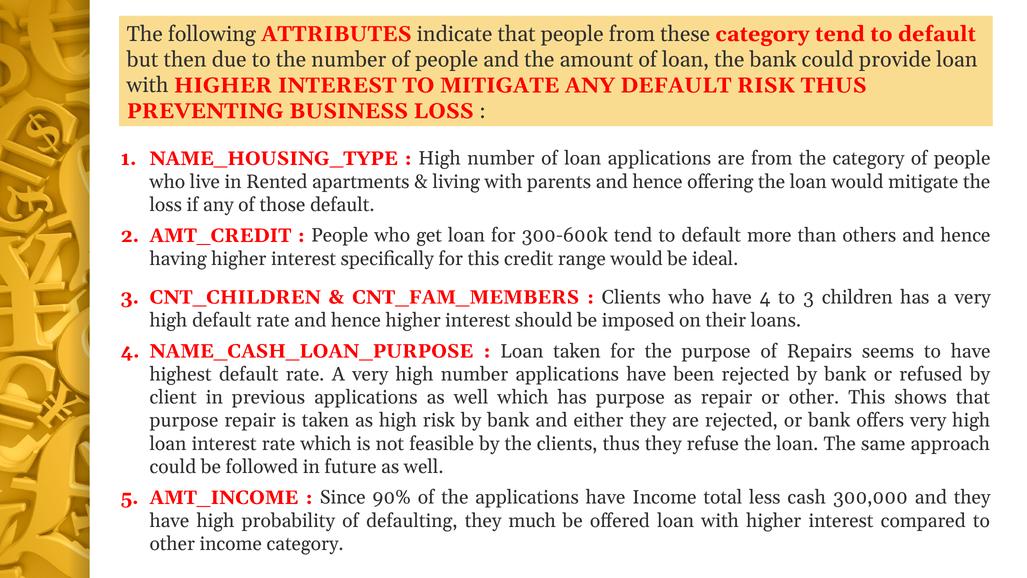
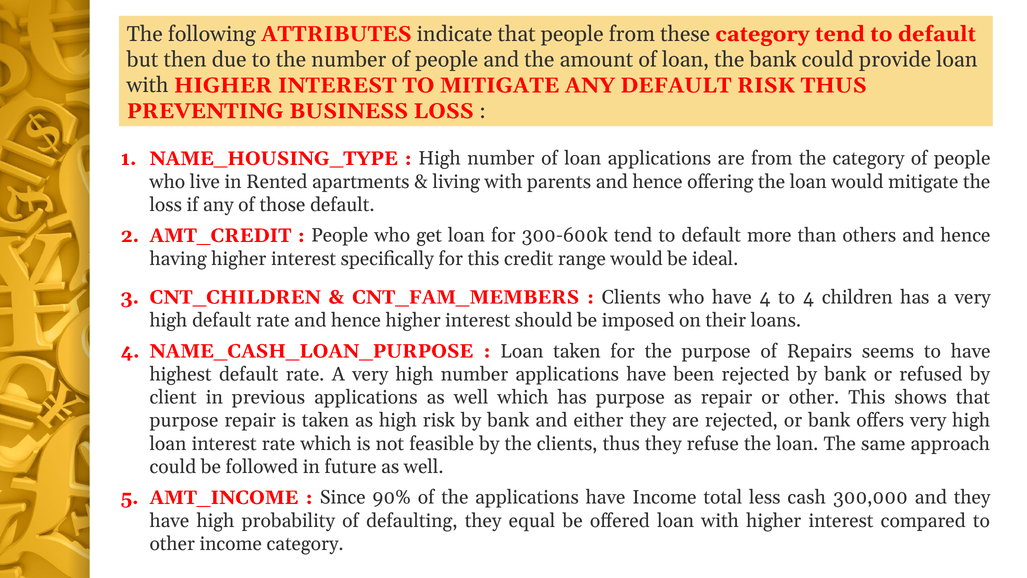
to 3: 3 -> 4 (808, 297)
much: much -> equal (532, 521)
